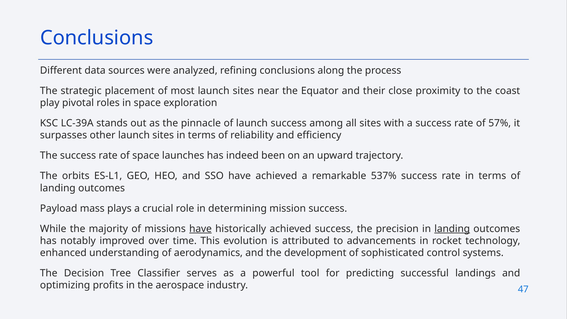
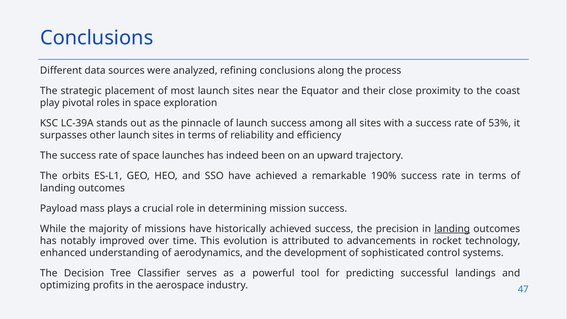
57%: 57% -> 53% (500, 123)
537%: 537% -> 190% (384, 176)
have underline: present -> none (201, 229)
